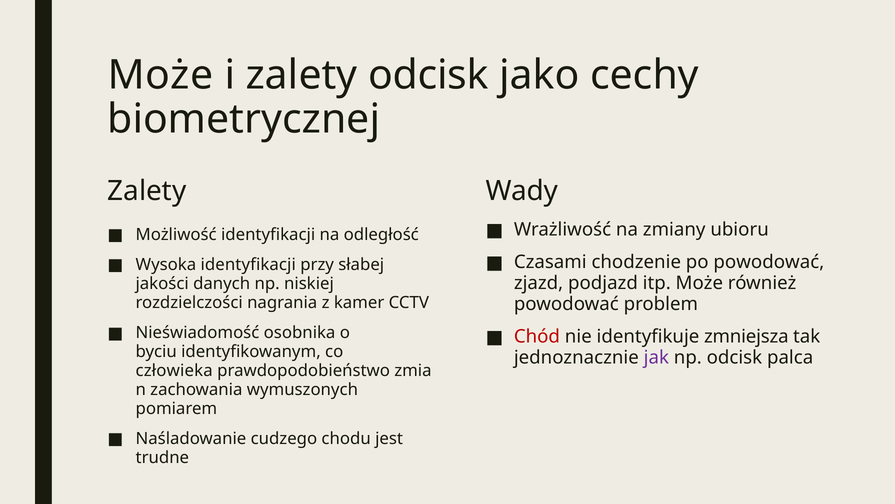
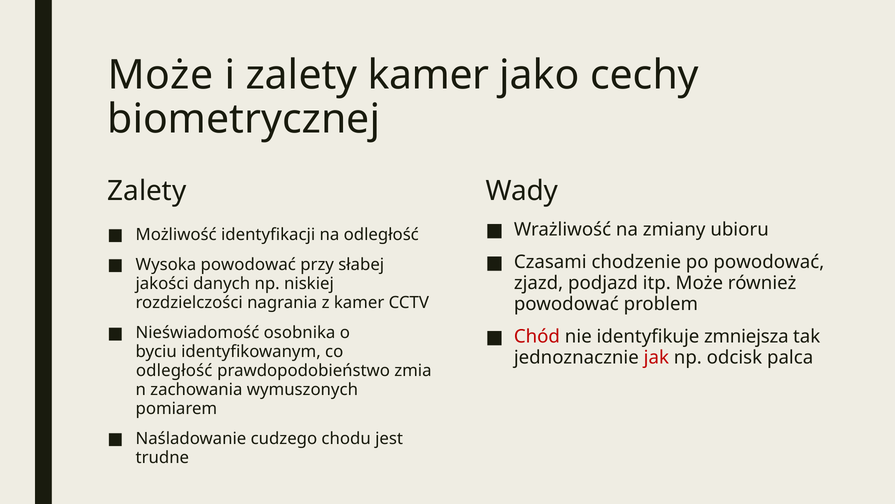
zalety odcisk: odcisk -> kamer (428, 75)
Wysoka identyfikacji: identyfikacji -> powodować (248, 264)
jak colour: purple -> red (656, 357)
człowieka: człowieka -> odległość (174, 370)
